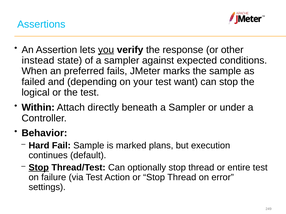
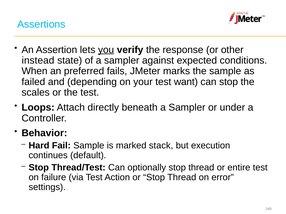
logical: logical -> scales (36, 93)
Within: Within -> Loops (38, 108)
plans: plans -> stack (161, 146)
Stop underline: present -> none (39, 168)
